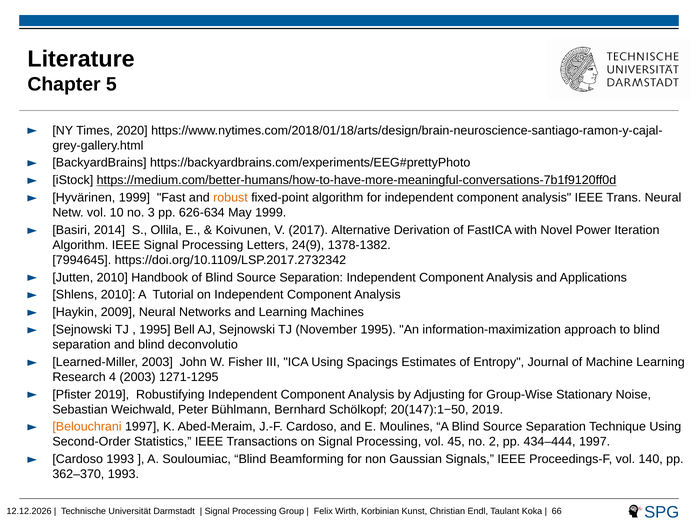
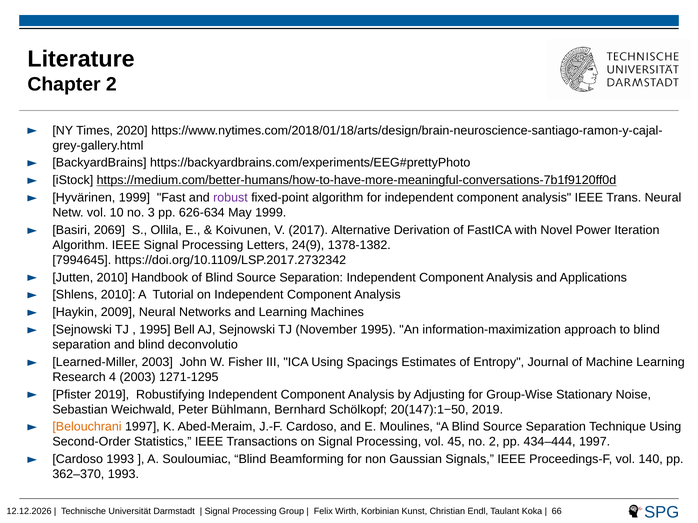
Chapter 5: 5 -> 2 (111, 85)
robust colour: orange -> purple (230, 198)
2014: 2014 -> 2069 (109, 230)
